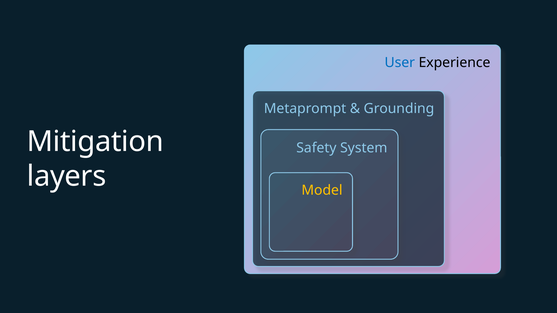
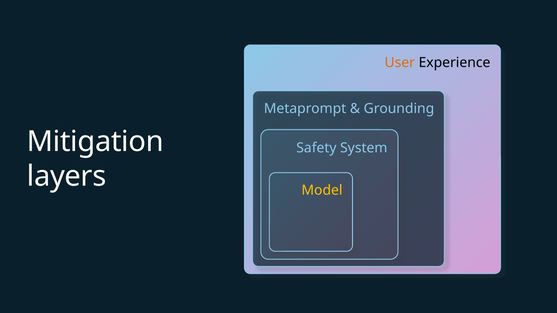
User colour: blue -> orange (400, 63)
